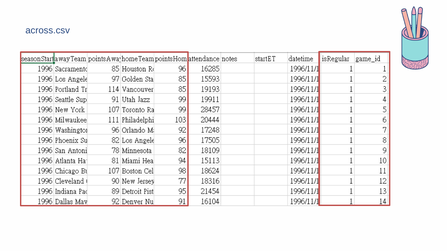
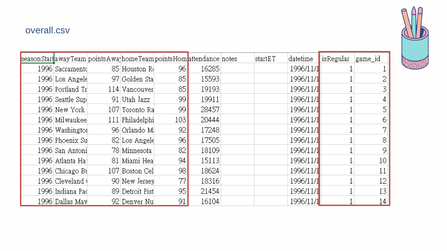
across.csv: across.csv -> overall.csv (48, 31)
